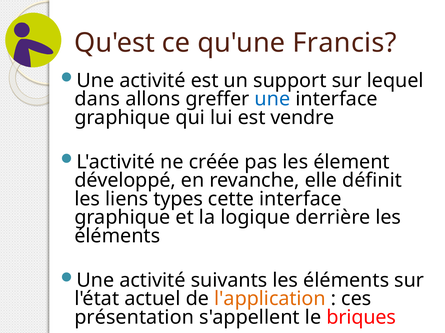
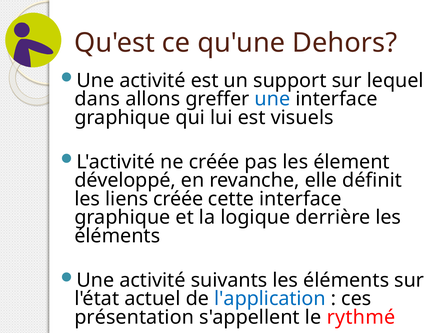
Francis: Francis -> Dehors (345, 43)
vendre: vendre -> visuels (302, 118)
liens types: types -> créée (178, 199)
l'application colour: orange -> blue (270, 299)
briques: briques -> rythmé (361, 318)
